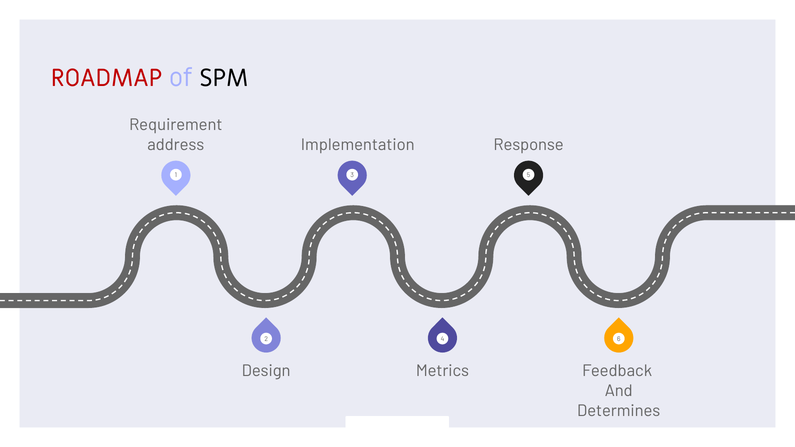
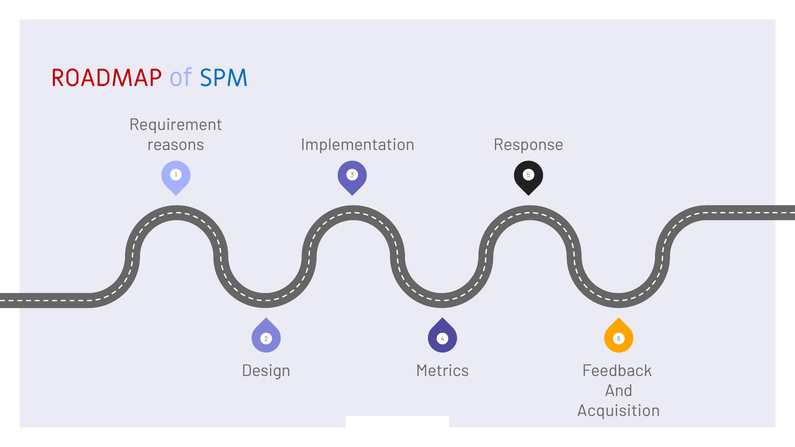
SPM colour: black -> blue (224, 78)
address: address -> reasons (176, 145)
Determines: Determines -> Acquisition (619, 411)
